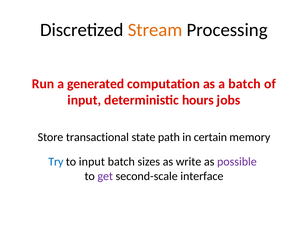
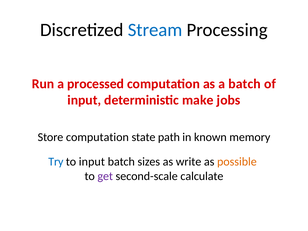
Stream colour: orange -> blue (155, 30)
generated: generated -> processed (96, 84)
hours: hours -> make (198, 100)
Store transactional: transactional -> computation (97, 137)
certain: certain -> known (210, 137)
possible colour: purple -> orange (237, 162)
interface: interface -> calculate (202, 176)
